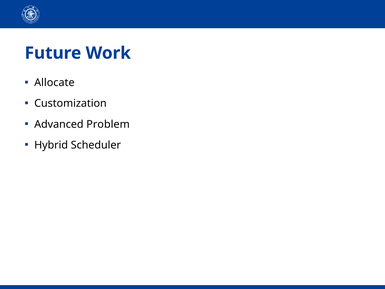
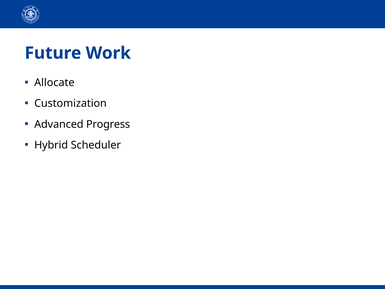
Problem: Problem -> Progress (108, 124)
